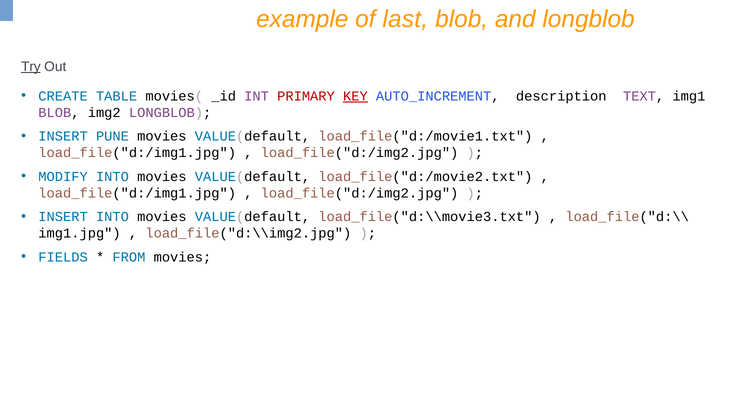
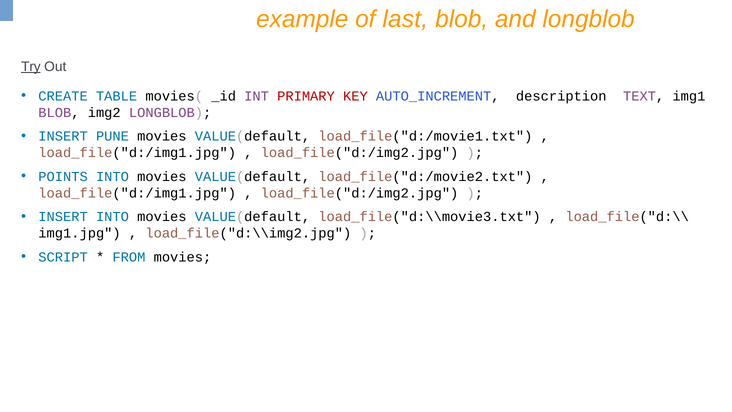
KEY underline: present -> none (355, 96)
MODIFY: MODIFY -> POINTS (63, 176)
FIELDS: FIELDS -> SCRIPT (63, 257)
